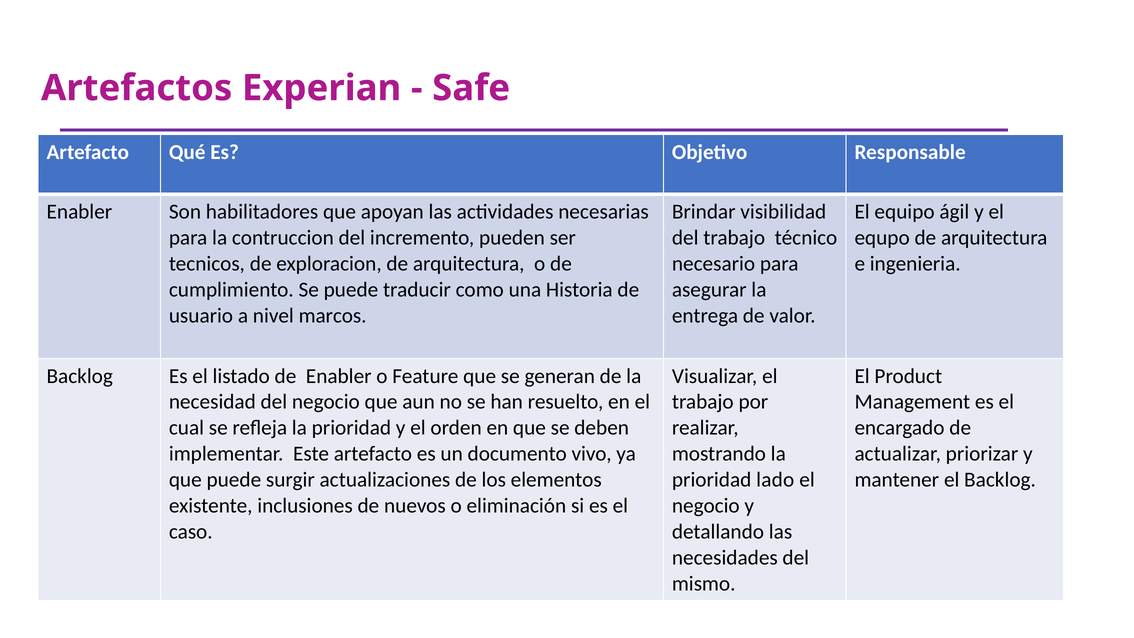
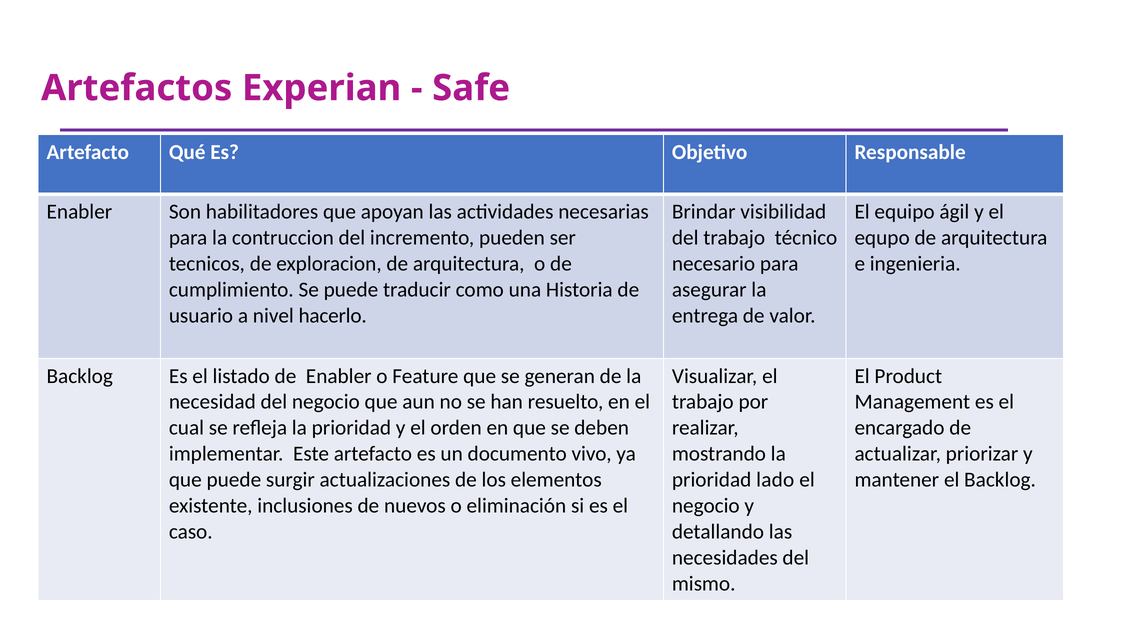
marcos: marcos -> hacerlo (333, 316)
